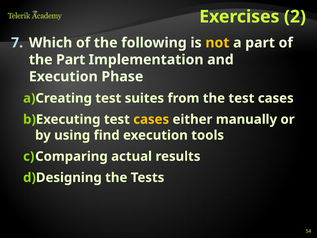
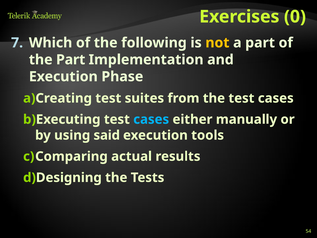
2: 2 -> 0 (295, 17)
cases colour: yellow -> light blue (151, 119)
find: find -> said (107, 135)
